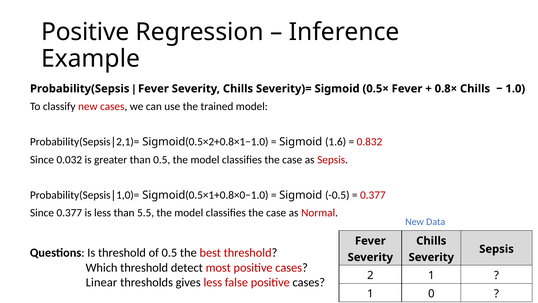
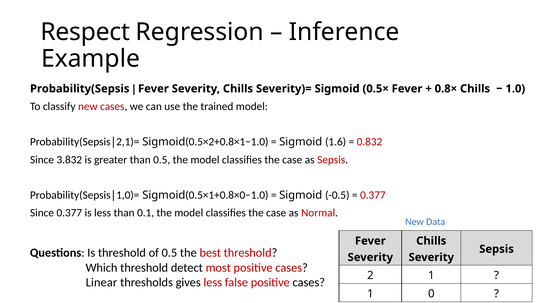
Positive: Positive -> Respect (85, 32)
0.032: 0.032 -> 3.832 (69, 159)
5.5: 5.5 -> 0.1 (146, 213)
